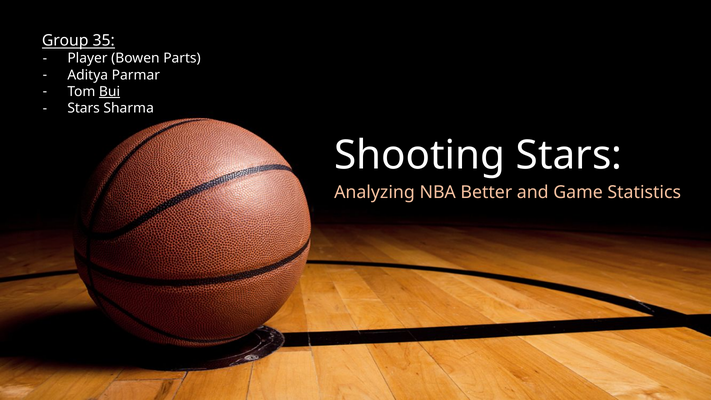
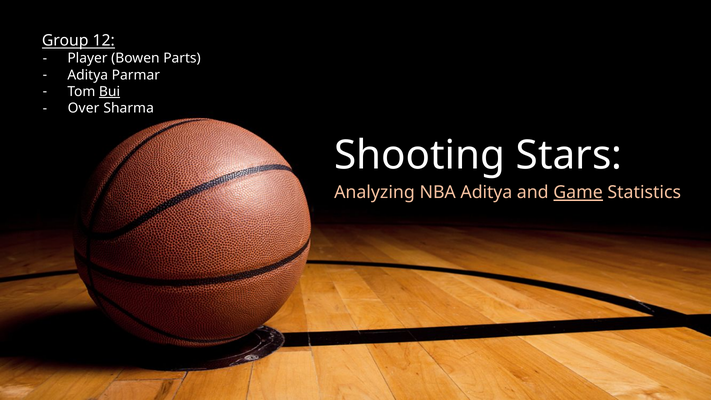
35: 35 -> 12 (104, 41)
Stars: Stars -> Over (84, 108)
NBA Better: Better -> Aditya (486, 193)
Game underline: none -> present (578, 193)
